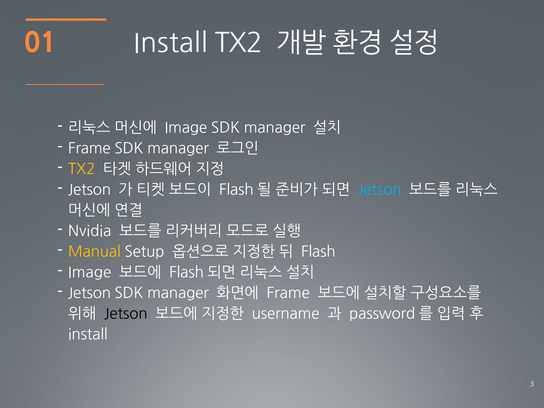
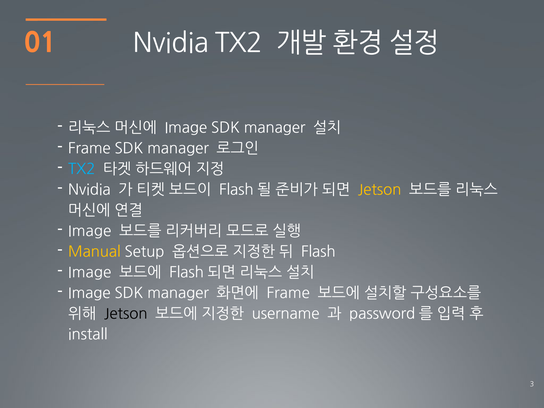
Install: Install -> Nvidia (171, 43)
TX2 colour: yellow -> light blue (82, 169)
Jetson: Jetson -> Nvidia (89, 190)
Jetson colour: light blue -> yellow (380, 190)
Nvidia: Nvidia -> Image (90, 231)
Jetson: Jetson -> Image (89, 293)
